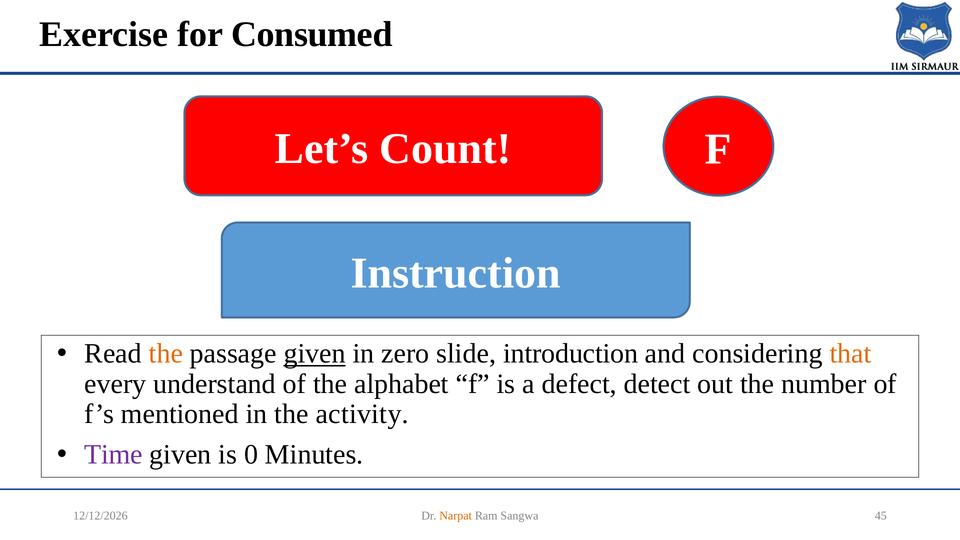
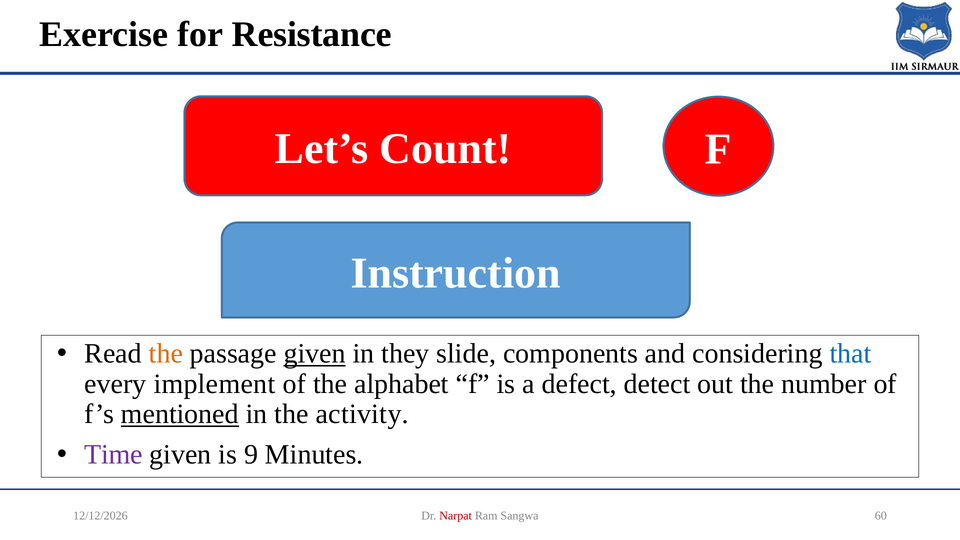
Consumed: Consumed -> Resistance (312, 34)
zero: zero -> they (405, 354)
introduction: introduction -> components (571, 354)
that colour: orange -> blue (850, 354)
understand: understand -> implement (215, 384)
mentioned underline: none -> present (180, 414)
0: 0 -> 9 (251, 454)
Narpat colour: orange -> red (456, 516)
45: 45 -> 60 (881, 516)
